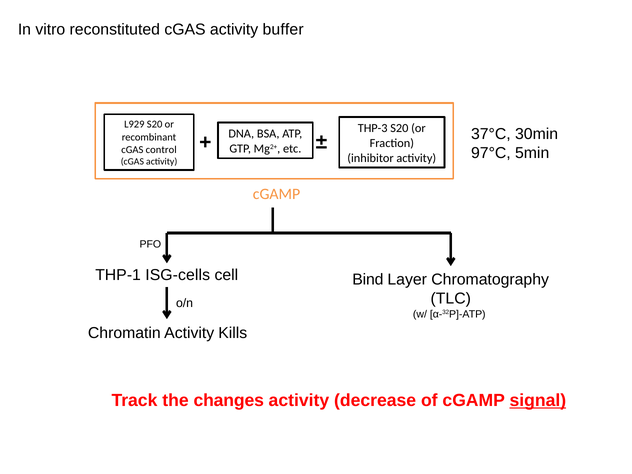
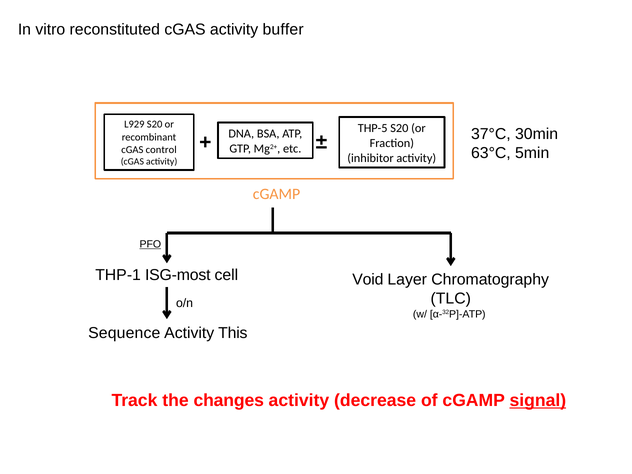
THP-3: THP-3 -> THP-5 (373, 128)
97°C: 97°C -> 63°C (491, 153)
PFO underline: none -> present (150, 244)
ISG-cells: ISG-cells -> ISG-most (178, 275)
Bind: Bind -> Void (368, 280)
Chromatin: Chromatin -> Sequence (124, 333)
Kills: Kills -> This (233, 333)
